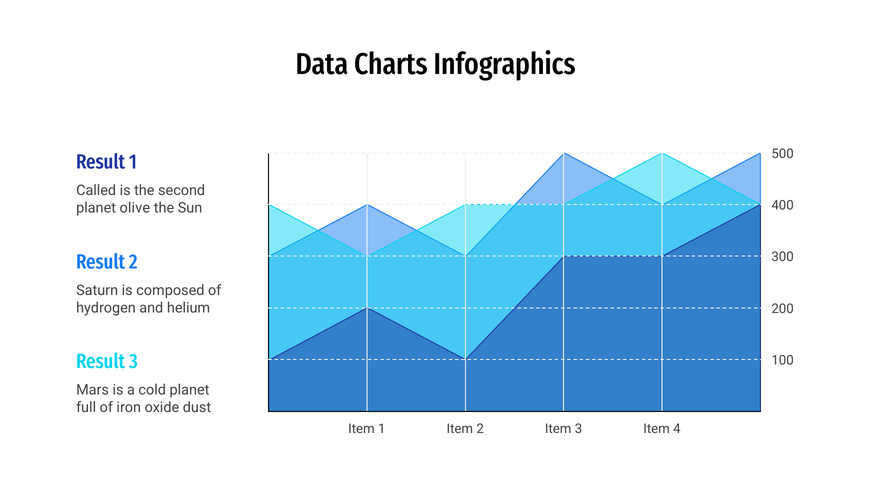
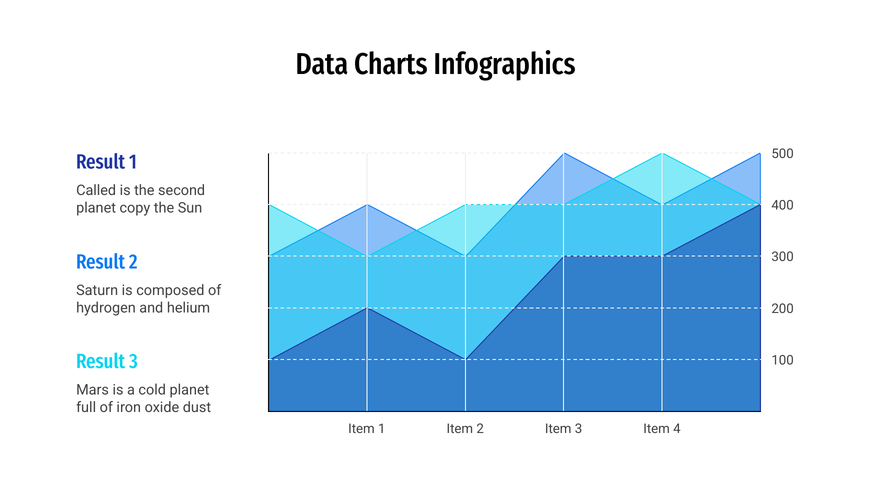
olive: olive -> copy (135, 208)
